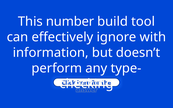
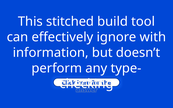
number: number -> stitched (70, 22)
